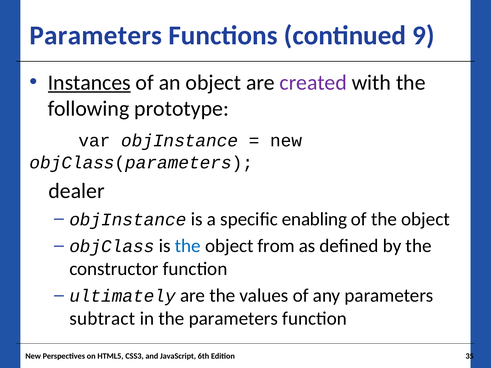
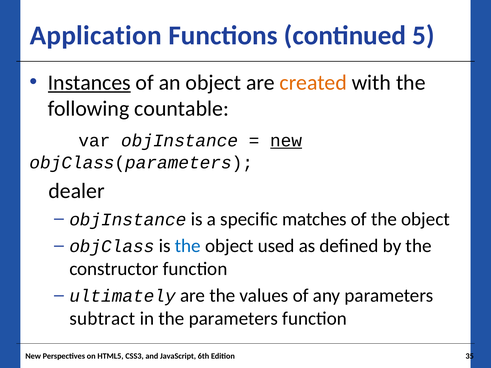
Parameters: Parameters -> Application (96, 35)
9: 9 -> 5 (423, 35)
created colour: purple -> orange (313, 83)
prototype: prototype -> countable (182, 109)
new underline: none -> present (286, 141)
enabling: enabling -> matches (314, 219)
from: from -> used (276, 246)
